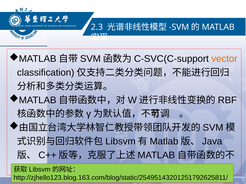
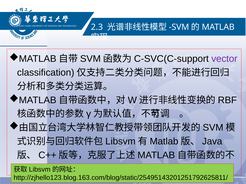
vector colour: orange -> purple (224, 59)
